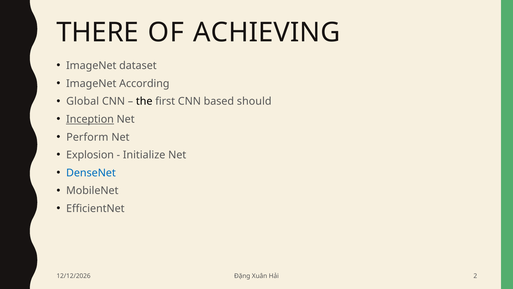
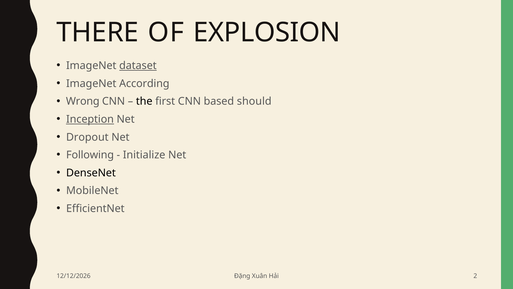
ACHIEVING: ACHIEVING -> EXPLOSION (267, 33)
dataset underline: none -> present (138, 66)
Global: Global -> Wrong (83, 101)
Perform: Perform -> Dropout (87, 137)
Explosion: Explosion -> Following (90, 155)
DenseNet colour: blue -> black (91, 173)
